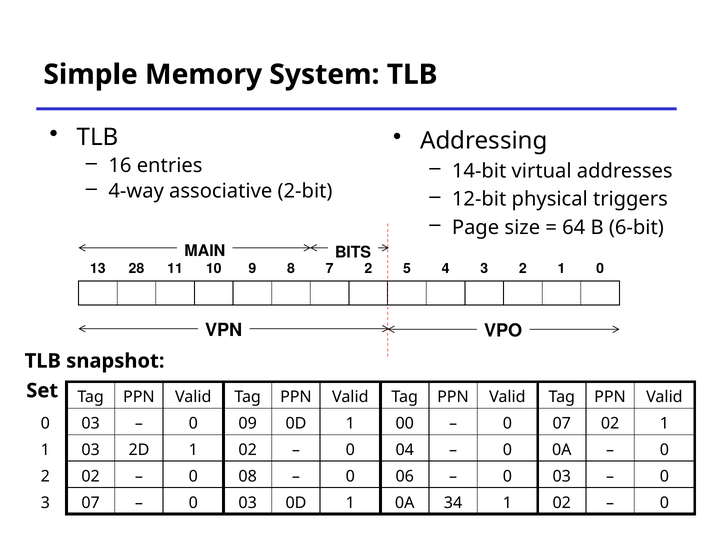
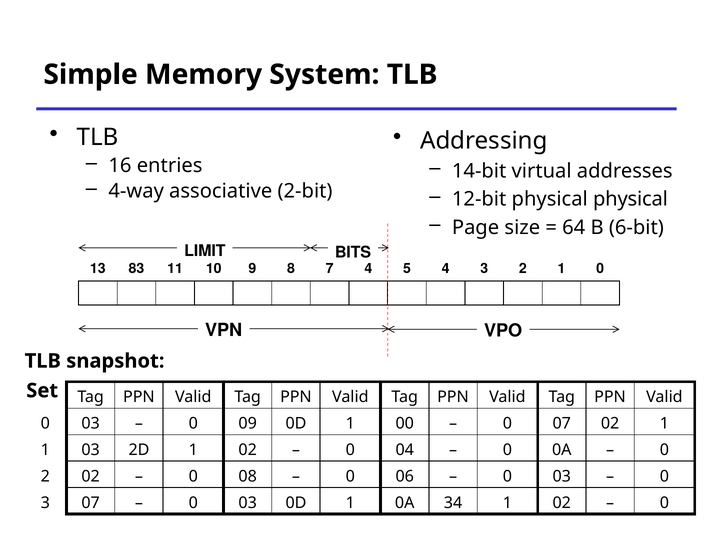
physical triggers: triggers -> physical (630, 199)
MAIN: MAIN -> LIMIT (205, 251)
28: 28 -> 83 (136, 269)
7 2: 2 -> 4 (368, 269)
